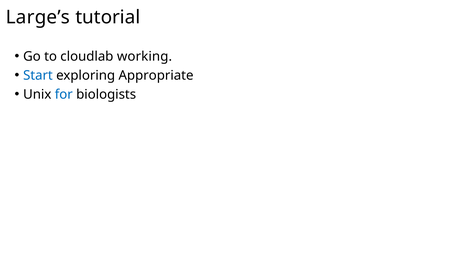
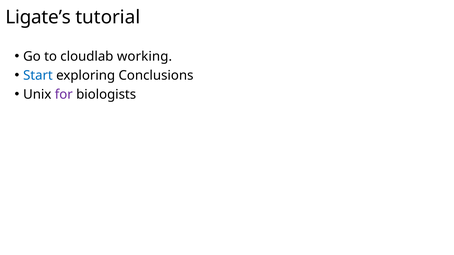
Large’s: Large’s -> Ligate’s (38, 17)
Appropriate: Appropriate -> Conclusions (156, 76)
for colour: blue -> purple (64, 95)
